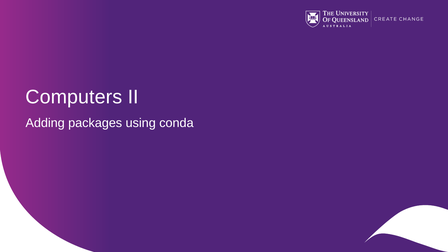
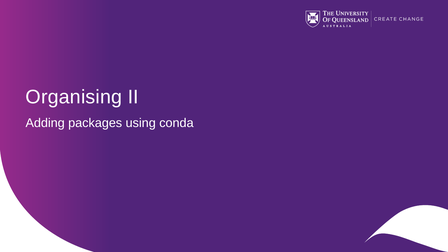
Computers: Computers -> Organising (74, 97)
